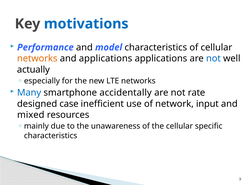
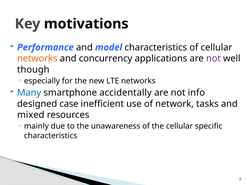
motivations colour: blue -> black (86, 24)
and applications: applications -> concurrency (106, 59)
not colour: blue -> purple (213, 59)
actually: actually -> though (33, 70)
rate: rate -> info (196, 93)
input: input -> tasks (207, 104)
